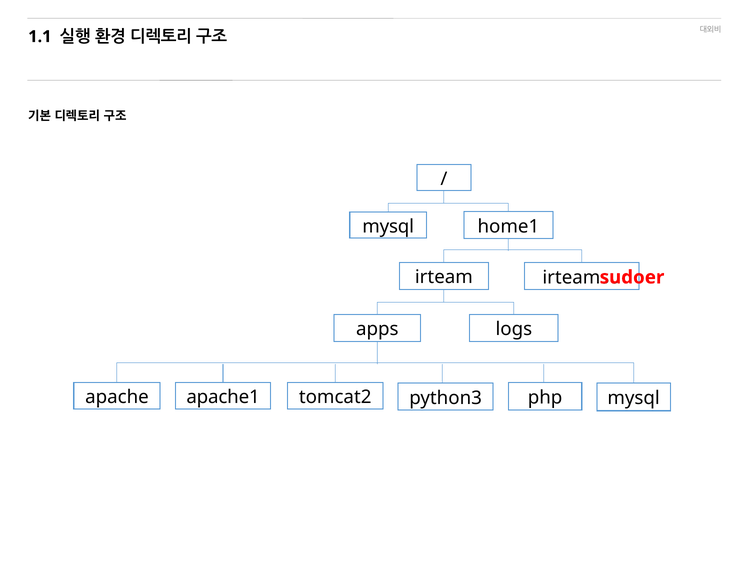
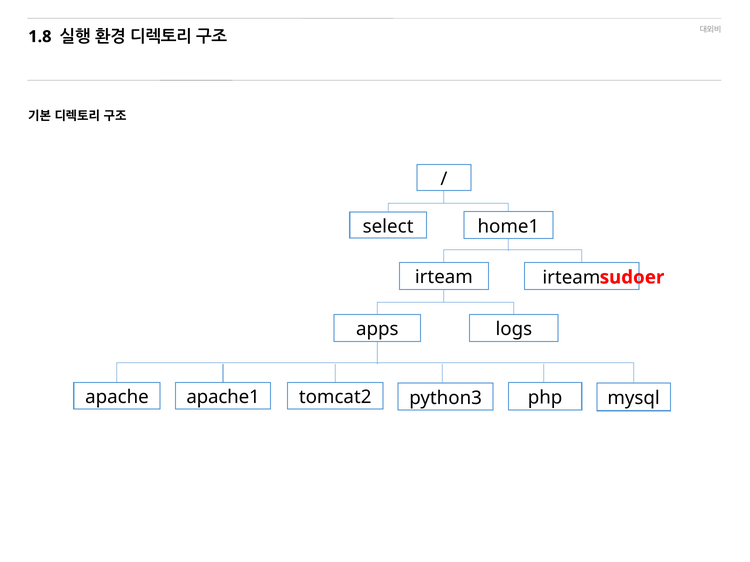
1.1: 1.1 -> 1.8 (40, 37)
mysql: mysql -> select (388, 227)
